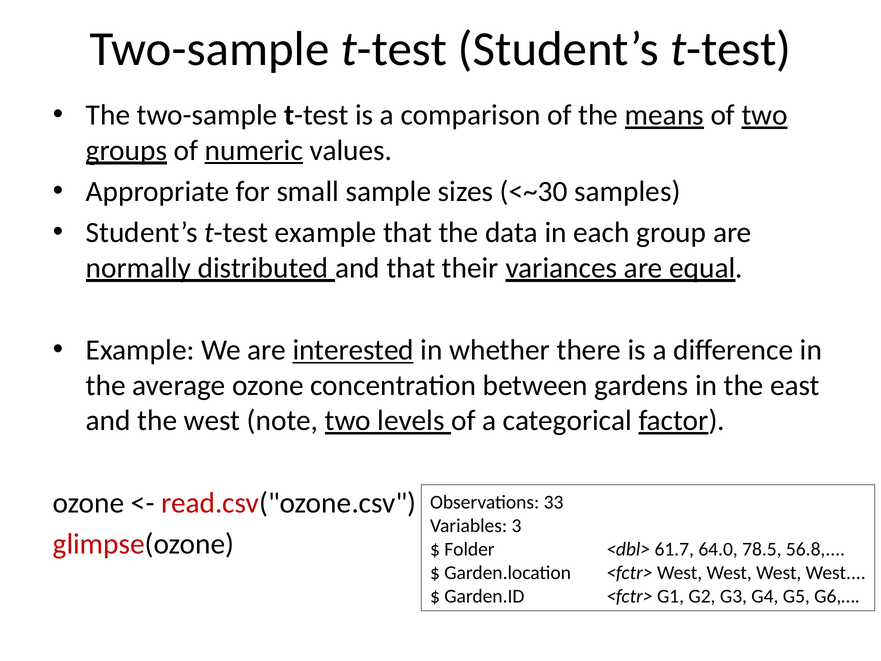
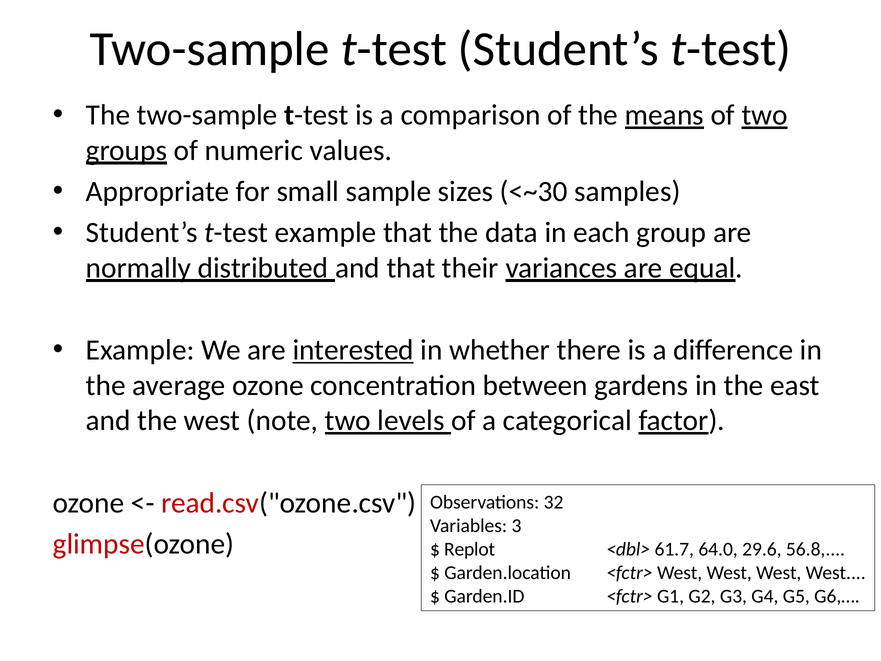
numeric underline: present -> none (254, 150)
33: 33 -> 32 (554, 502)
Folder: Folder -> Replot (470, 549)
78.5: 78.5 -> 29.6 (762, 549)
